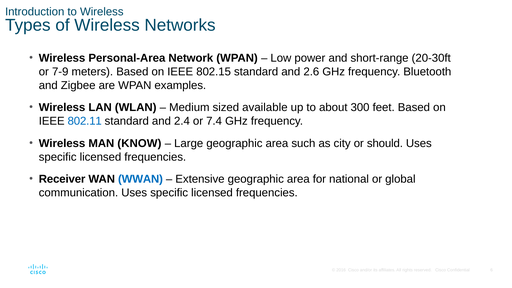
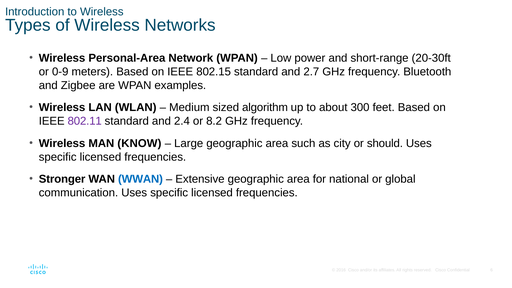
7-9: 7-9 -> 0-9 (60, 72)
2.6: 2.6 -> 2.7 (311, 72)
available: available -> algorithm (265, 108)
802.11 colour: blue -> purple (85, 121)
7.4: 7.4 -> 8.2 (214, 121)
Receiver: Receiver -> Stronger (62, 179)
